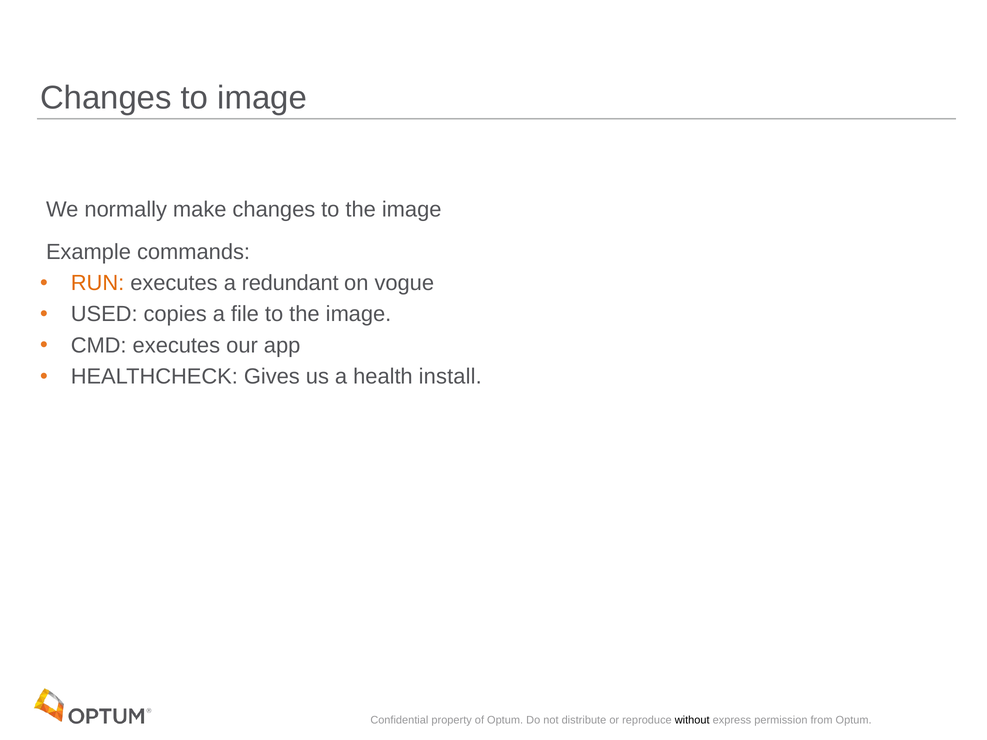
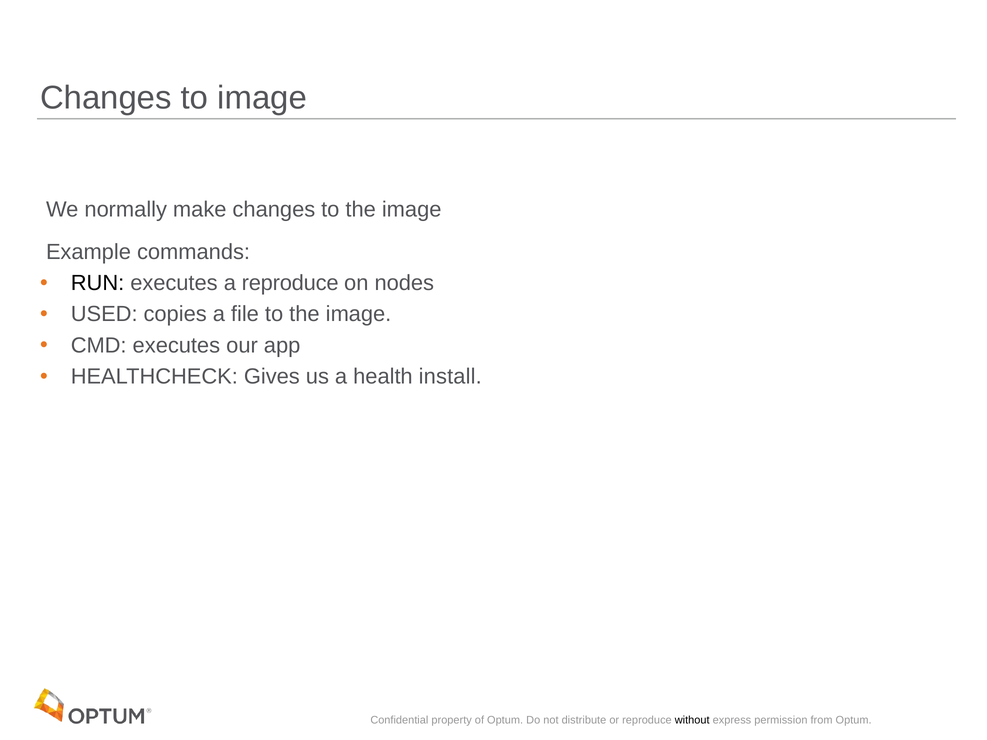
RUN colour: orange -> black (98, 283)
a redundant: redundant -> reproduce (290, 283)
vogue: vogue -> nodes (404, 283)
